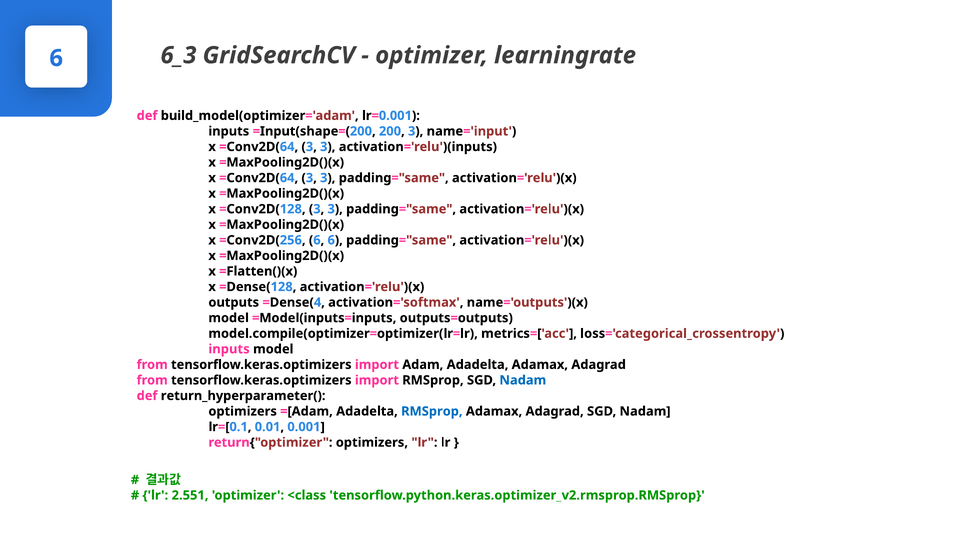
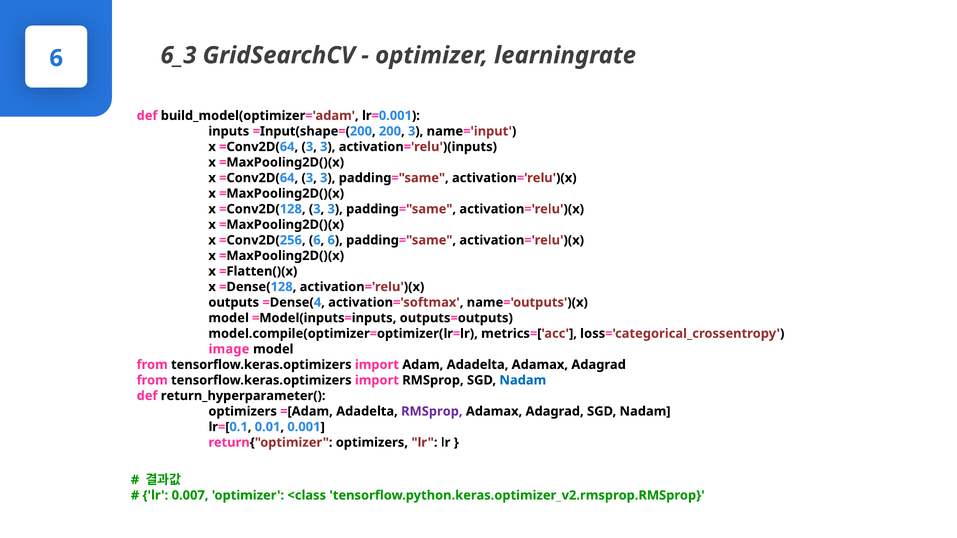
inputs: inputs -> image (229, 349)
RMSprop colour: blue -> purple (432, 412)
2.551: 2.551 -> 0.007 (190, 496)
